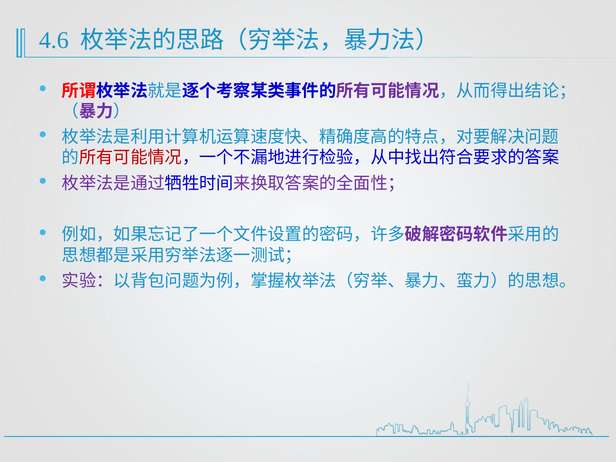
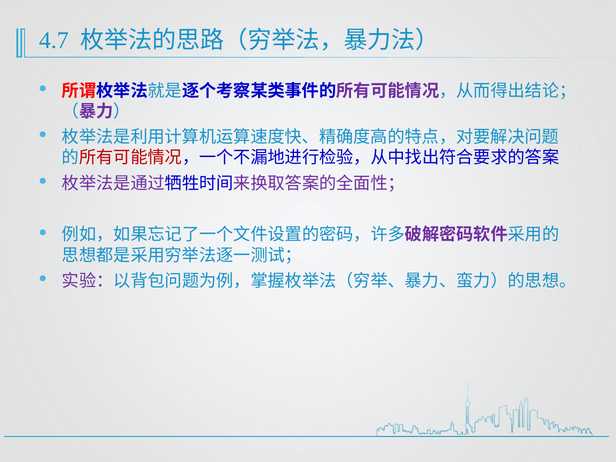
4.6: 4.6 -> 4.7 (54, 40)
